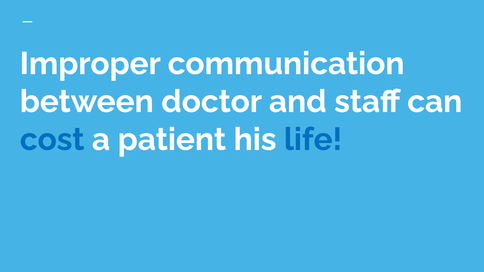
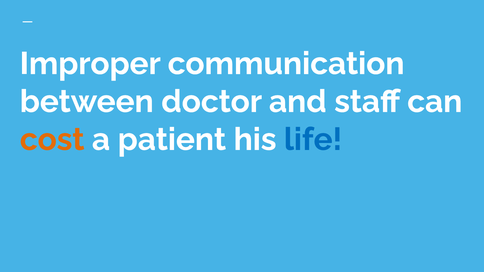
cost colour: blue -> orange (52, 140)
